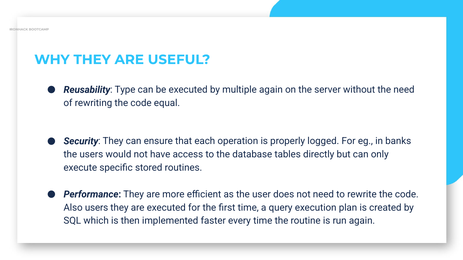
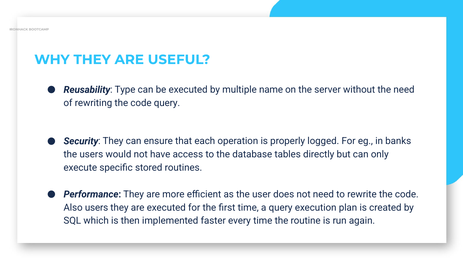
multiple again: again -> name (271, 90)
code equal: equal -> query (167, 103)
